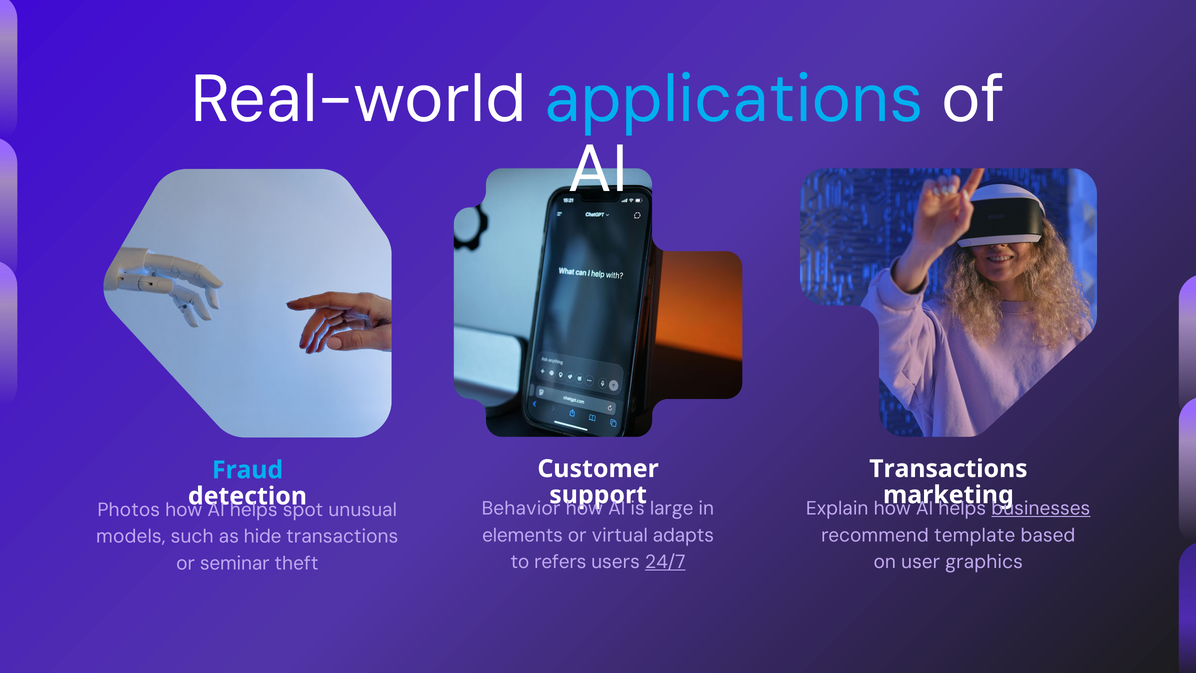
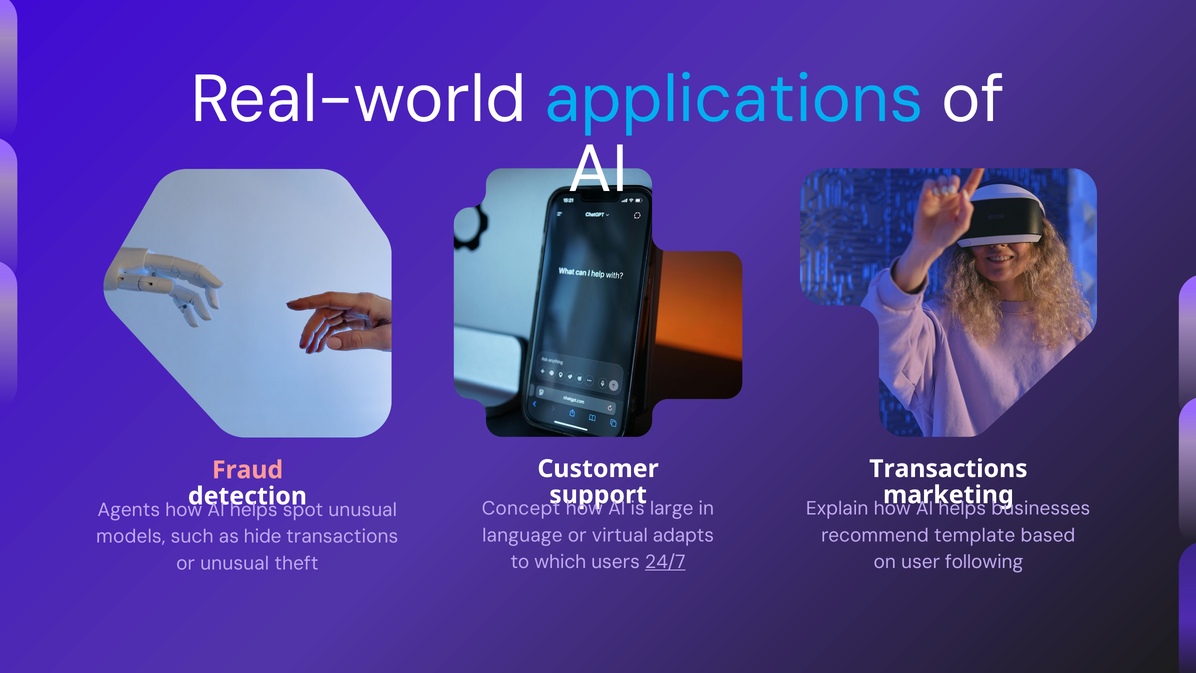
Fraud colour: light blue -> pink (248, 470)
Behavior: Behavior -> Concept (521, 508)
businesses underline: present -> none (1041, 508)
Photos: Photos -> Agents (129, 510)
elements: elements -> language (522, 535)
refers: refers -> which (560, 562)
graphics: graphics -> following (984, 562)
or seminar: seminar -> unusual (235, 563)
